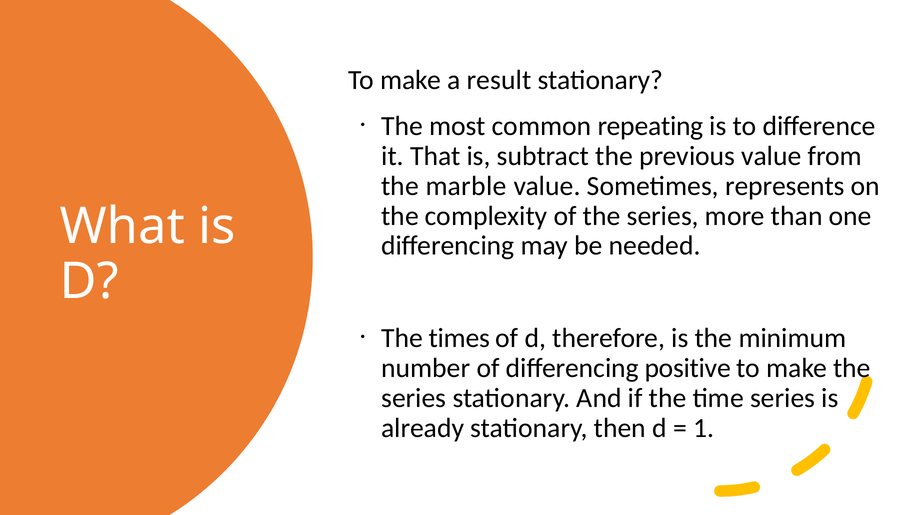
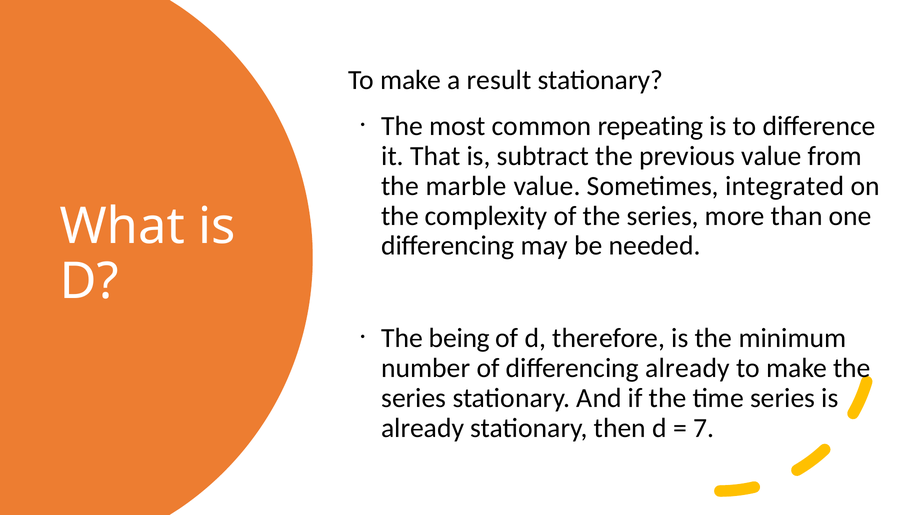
represents: represents -> integrated (785, 186)
times: times -> being (459, 338)
differencing positive: positive -> already (687, 368)
1: 1 -> 7 (704, 428)
